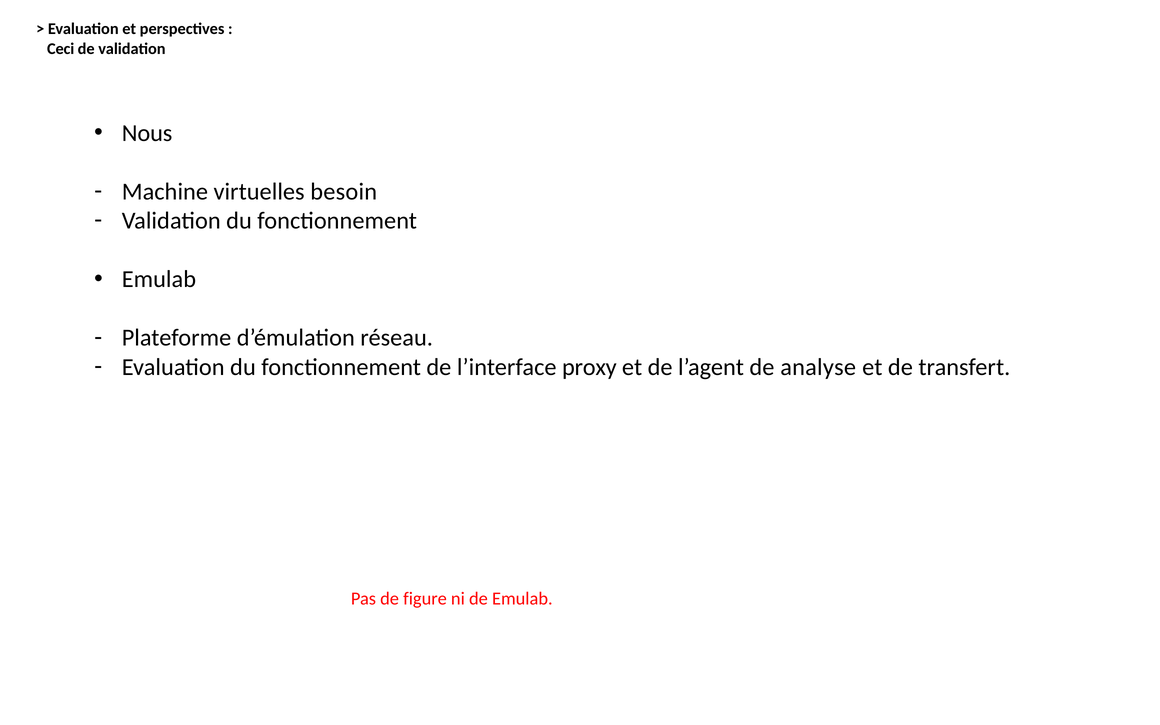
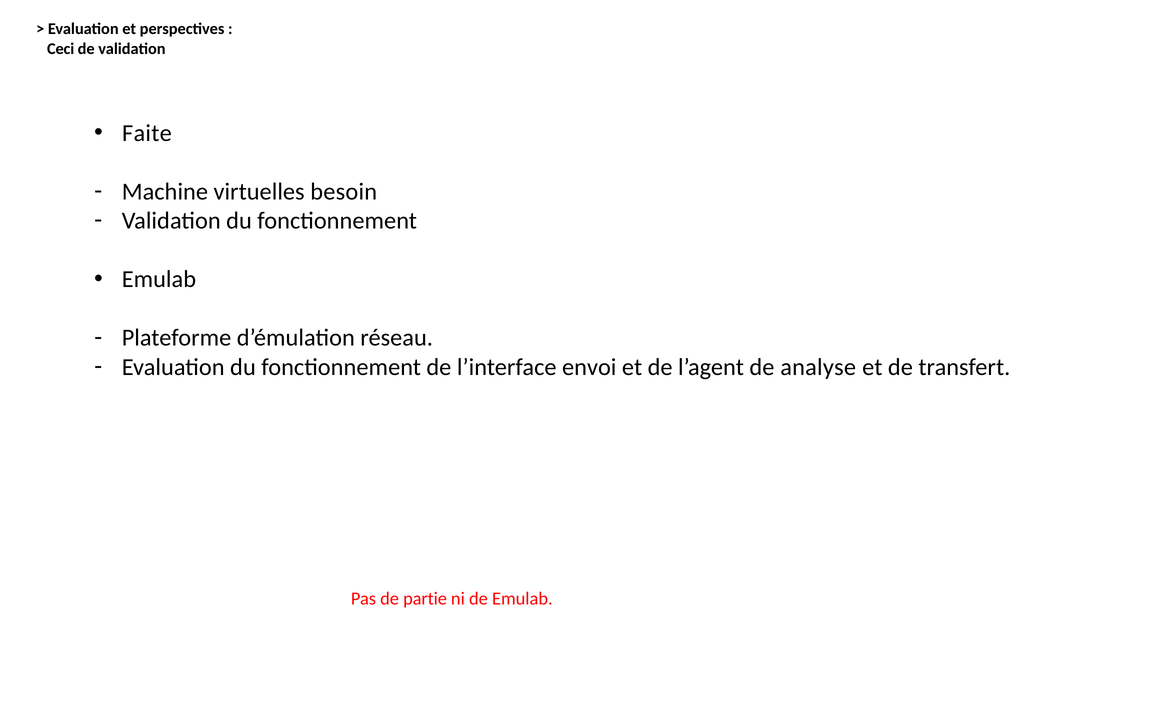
Nous: Nous -> Faite (147, 133)
proxy: proxy -> envoi (589, 367)
figure: figure -> partie (425, 599)
